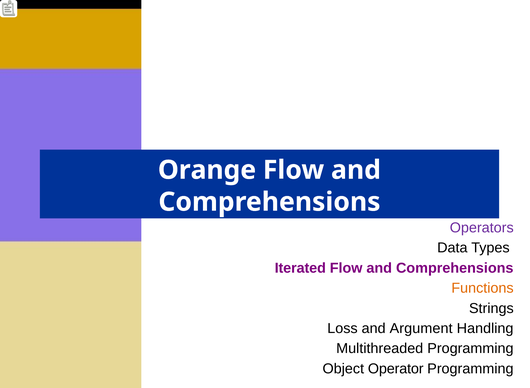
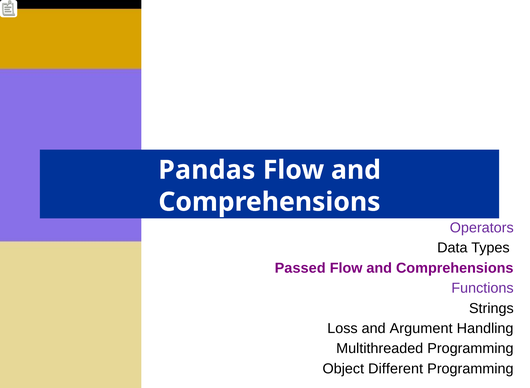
Orange: Orange -> Pandas (207, 170)
Iterated: Iterated -> Passed (300, 268)
Functions colour: orange -> purple (482, 288)
Operator: Operator -> Different (396, 368)
